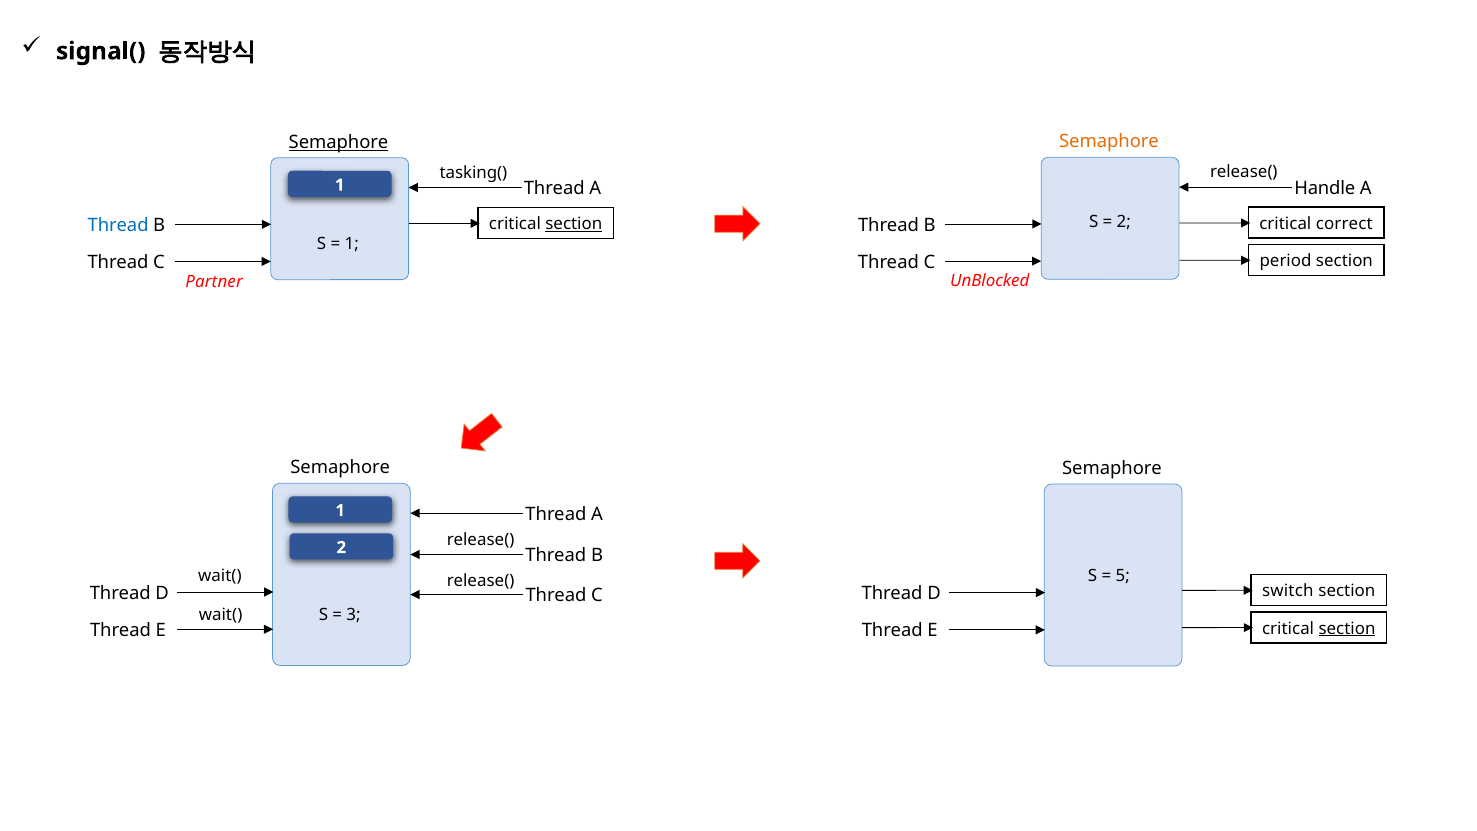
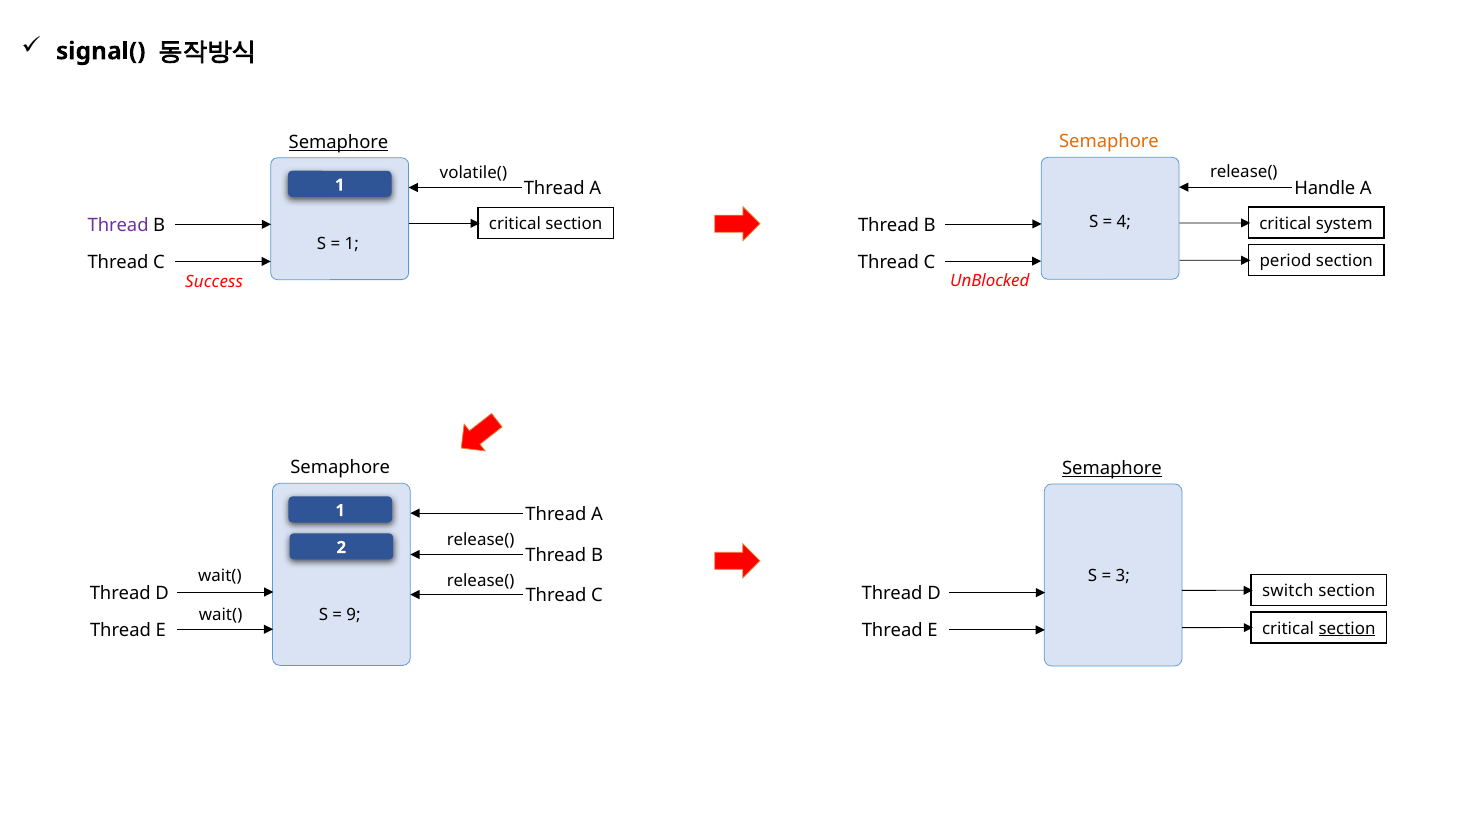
tasking(: tasking( -> volatile( (473, 173)
2: 2 -> 4 (1124, 222)
correct: correct -> system (1344, 224)
Thread colour: blue -> purple (118, 225)
section underline: present -> none (574, 224)
Partner: Partner -> Success (214, 281)
Semaphore underline: none -> present (1112, 468)
5: 5 -> 3 (1123, 576)
3: 3 -> 9 (354, 615)
